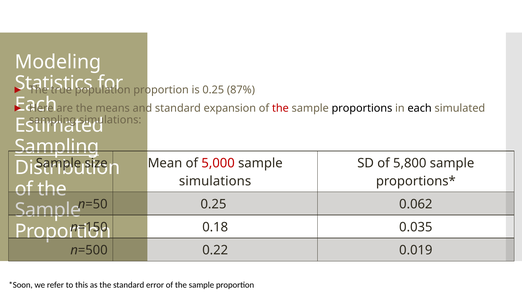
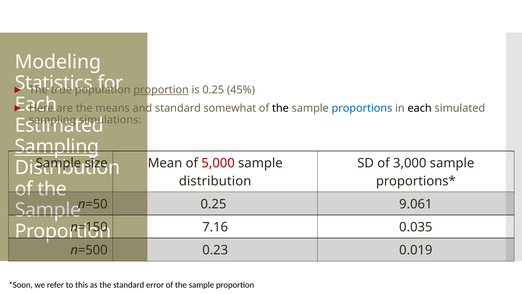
proportion underline: none -> present (161, 90)
87%: 87% -> 45% (241, 90)
expansion: expansion -> somewhat (230, 108)
the colour: red -> black (280, 108)
proportions colour: black -> blue (362, 108)
5,800: 5,800 -> 3,000 (410, 163)
simulations: simulations -> distribution (215, 181)
0.062: 0.062 -> 9.061 (416, 204)
0.18: 0.18 -> 7.16 (215, 227)
0.22: 0.22 -> 0.23 (215, 250)
